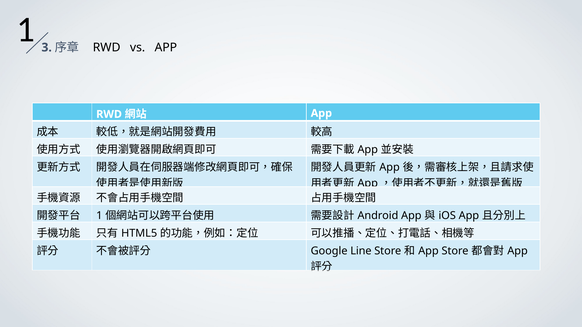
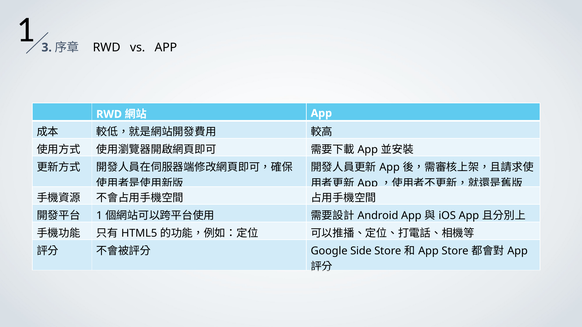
Line: Line -> Side (361, 251)
